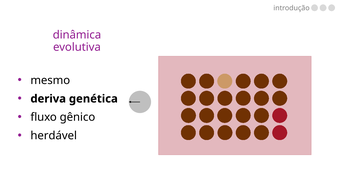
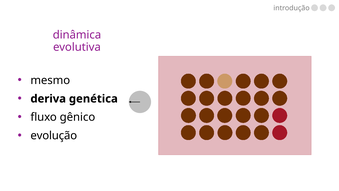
herdável: herdável -> evolução (54, 135)
